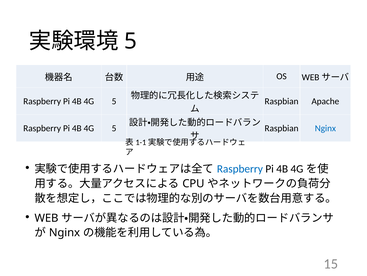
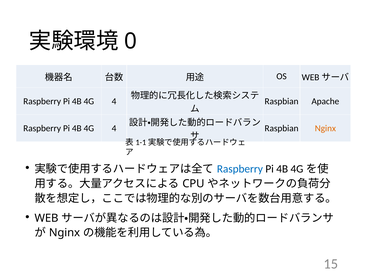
5: 5 -> 0 (130, 41)
5: 5 -> 4 (114, 101)
5: 5 -> 4 (114, 128)
Nginx colour: blue -> orange (325, 128)
